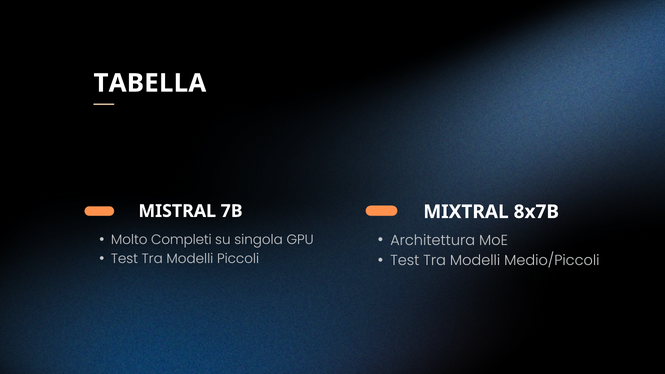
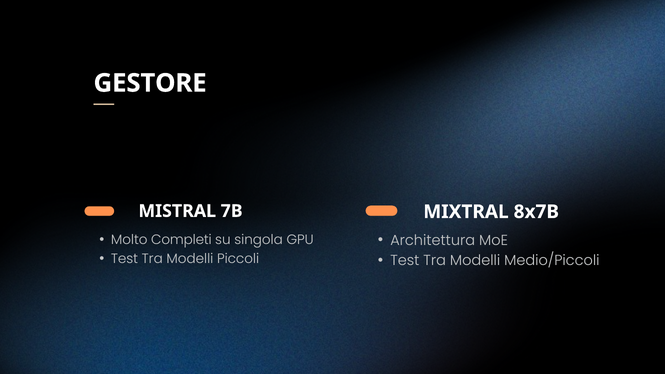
TABELLA: TABELLA -> GESTORE (150, 83)
